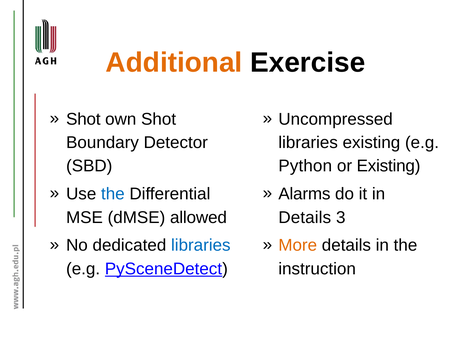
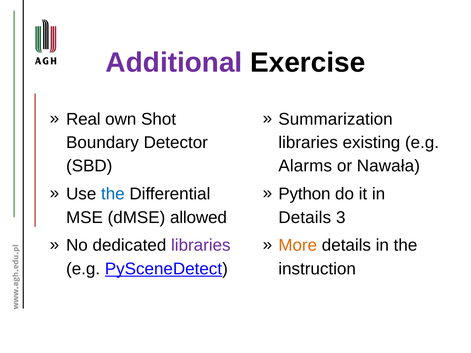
Additional colour: orange -> purple (174, 63)
Shot: Shot -> Real (83, 119)
Uncompressed: Uncompressed -> Summarization (336, 119)
Python: Python -> Alarms (305, 166)
or Existing: Existing -> Nawała (388, 166)
Alarms: Alarms -> Python (304, 194)
libraries colour: blue -> purple (201, 246)
